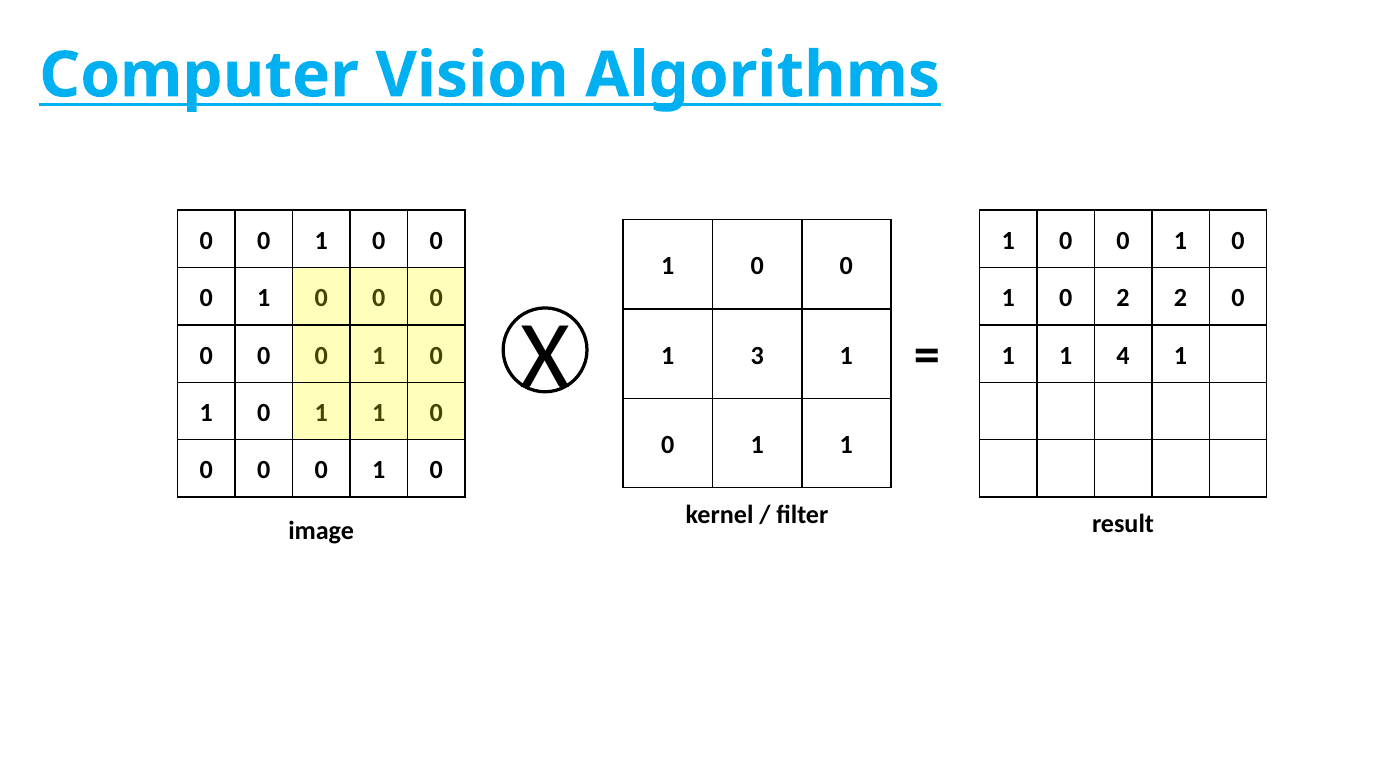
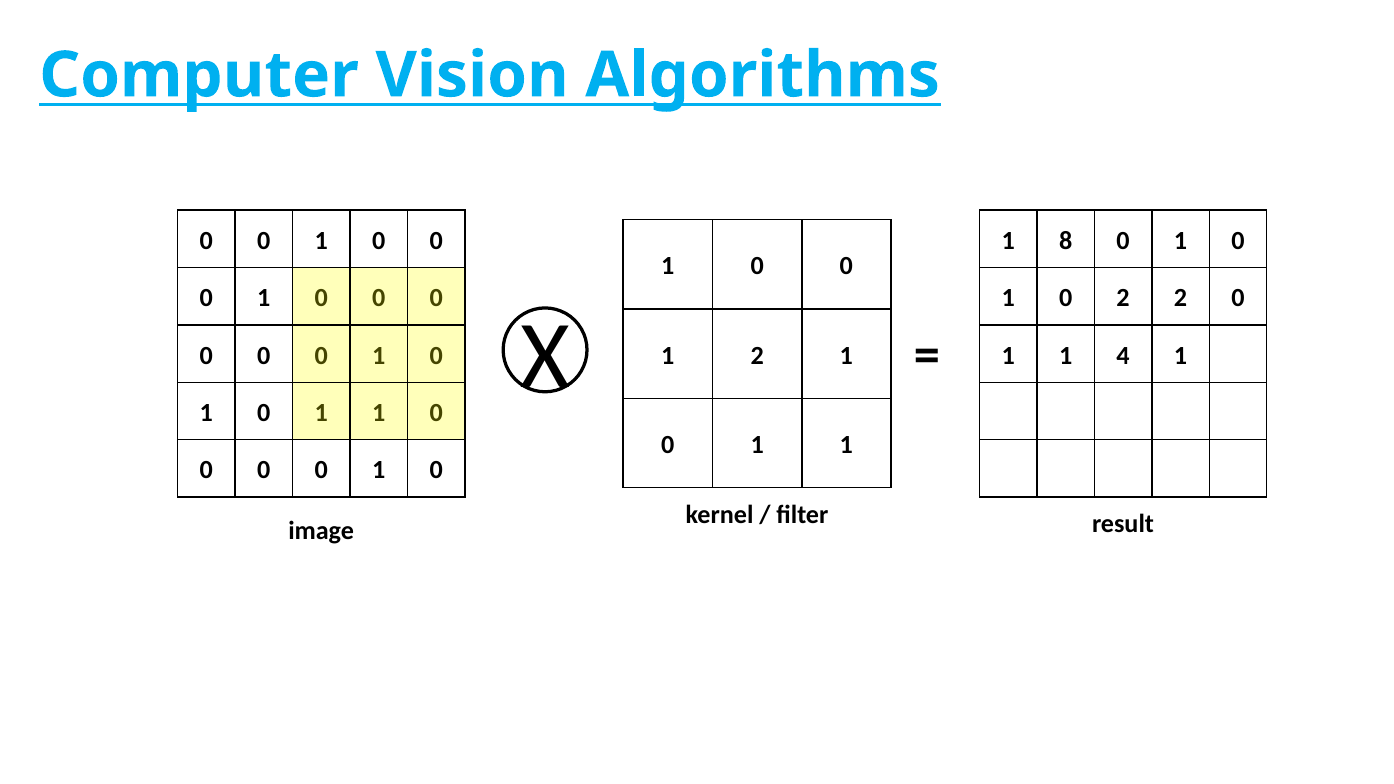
0: 0 -> 8 (1066, 241)
3: 3 -> 2 (757, 355)
